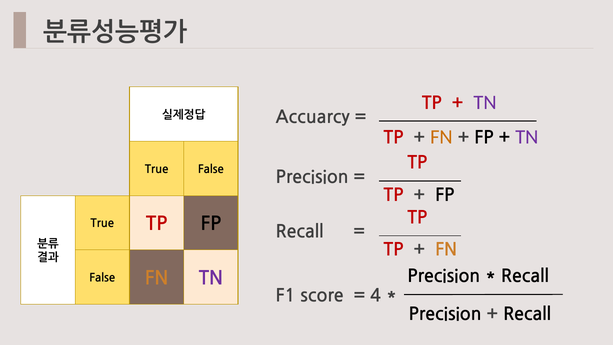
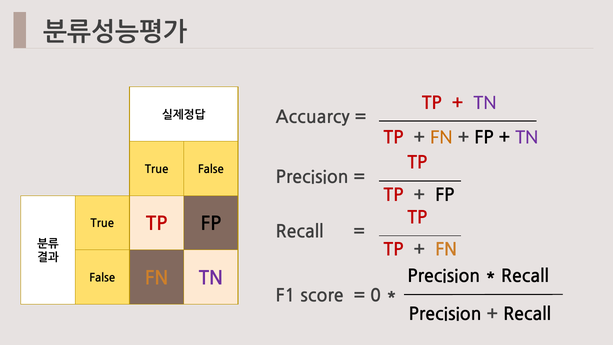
4: 4 -> 0 (376, 296)
